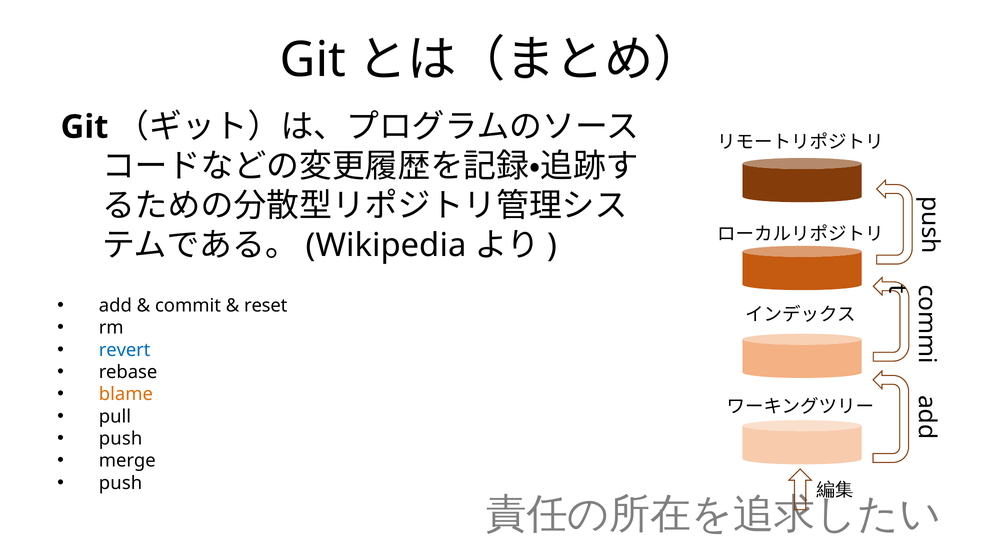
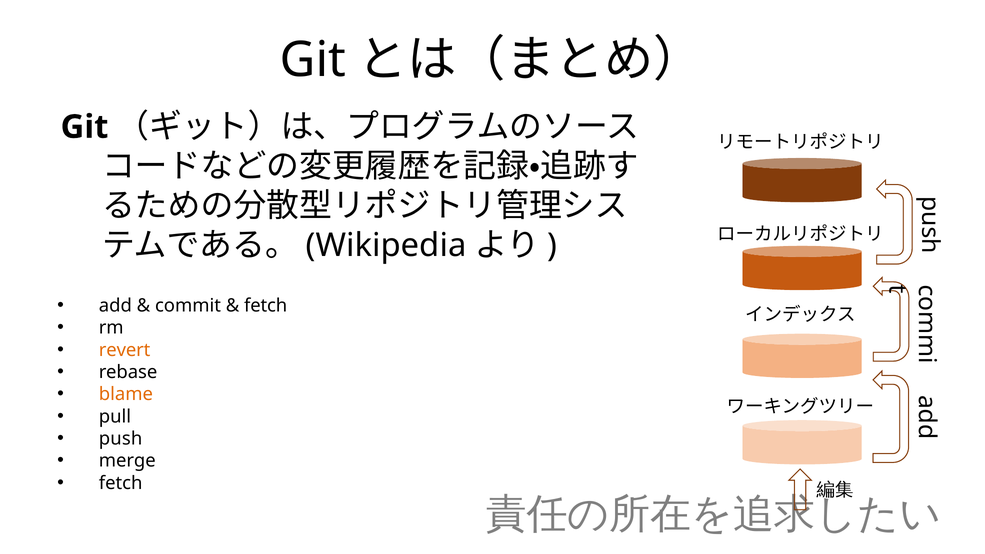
reset: reset -> fetch (266, 306)
revert colour: blue -> orange (125, 350)
push: push -> fetch (121, 483)
